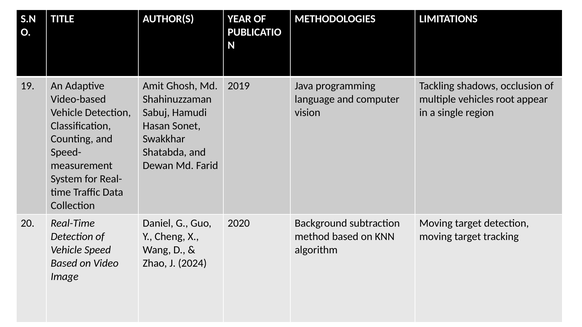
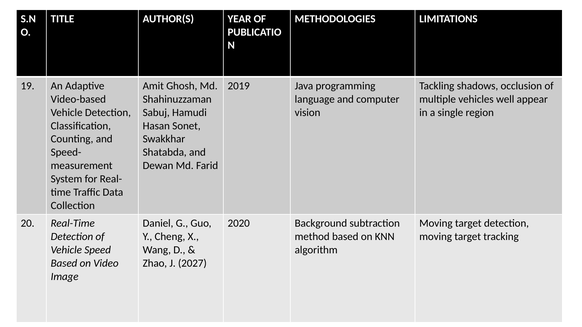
root: root -> well (505, 99)
2024: 2024 -> 2027 (192, 263)
